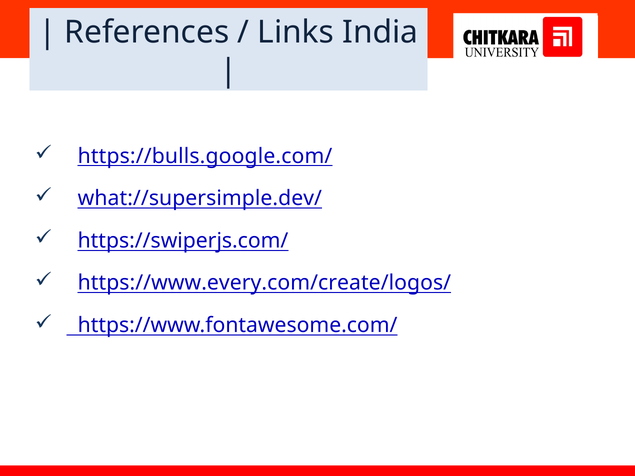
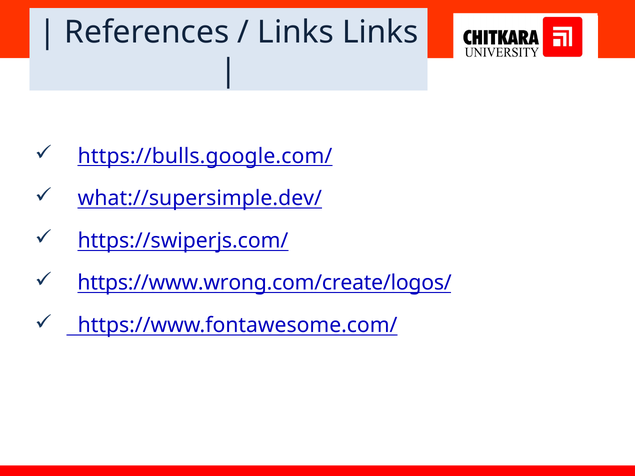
Links India: India -> Links (380, 32)
https://www.every.com/create/logos/: https://www.every.com/create/logos/ -> https://www.wrong.com/create/logos/ (265, 283)
